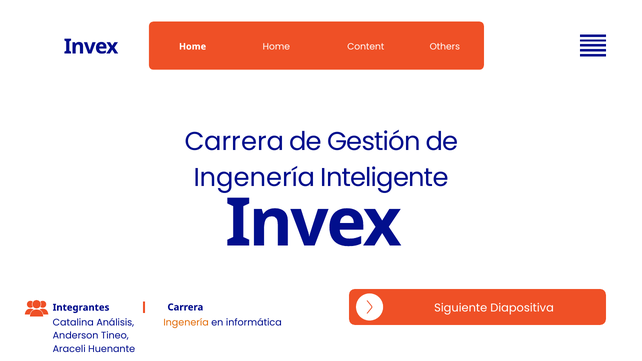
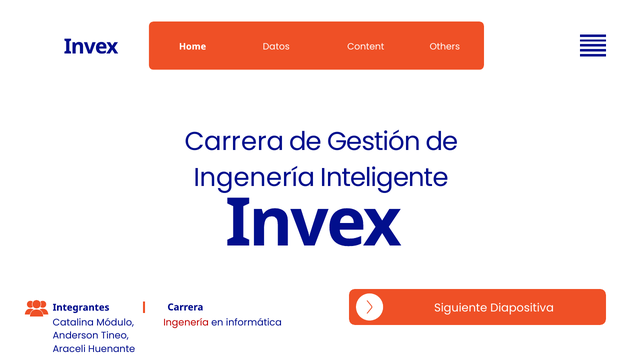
Home Home: Home -> Datos (276, 47)
Análisis: Análisis -> Módulo (115, 323)
Ingenería colour: orange -> red (186, 323)
